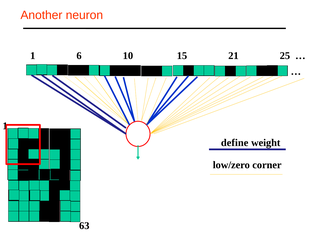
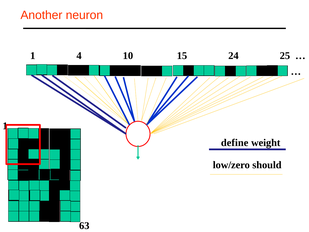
6: 6 -> 4 (79, 56)
21: 21 -> 24 (233, 56)
corner: corner -> should (267, 165)
